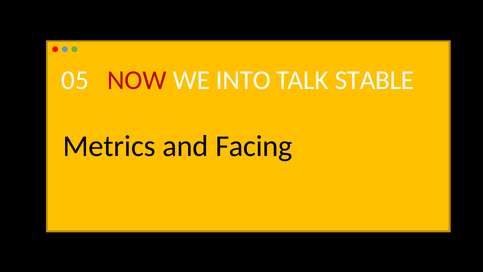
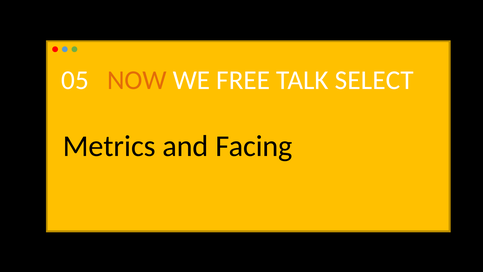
NOW colour: red -> orange (137, 80)
INTO: INTO -> FREE (243, 80)
STABLE: STABLE -> SELECT (374, 80)
